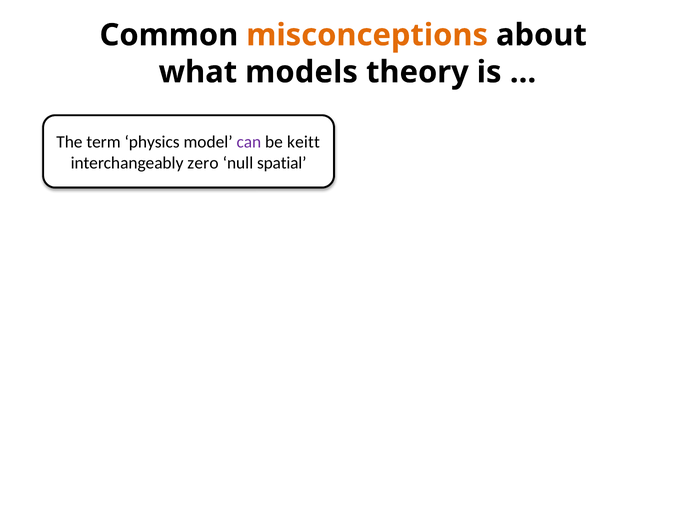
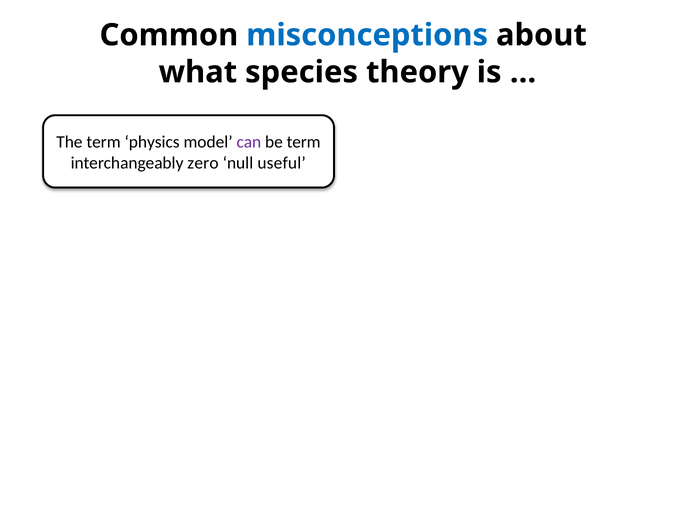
misconceptions colour: orange -> blue (367, 35)
models: models -> species (302, 72)
be keitt: keitt -> term (304, 142)
spatial: spatial -> useful (282, 163)
